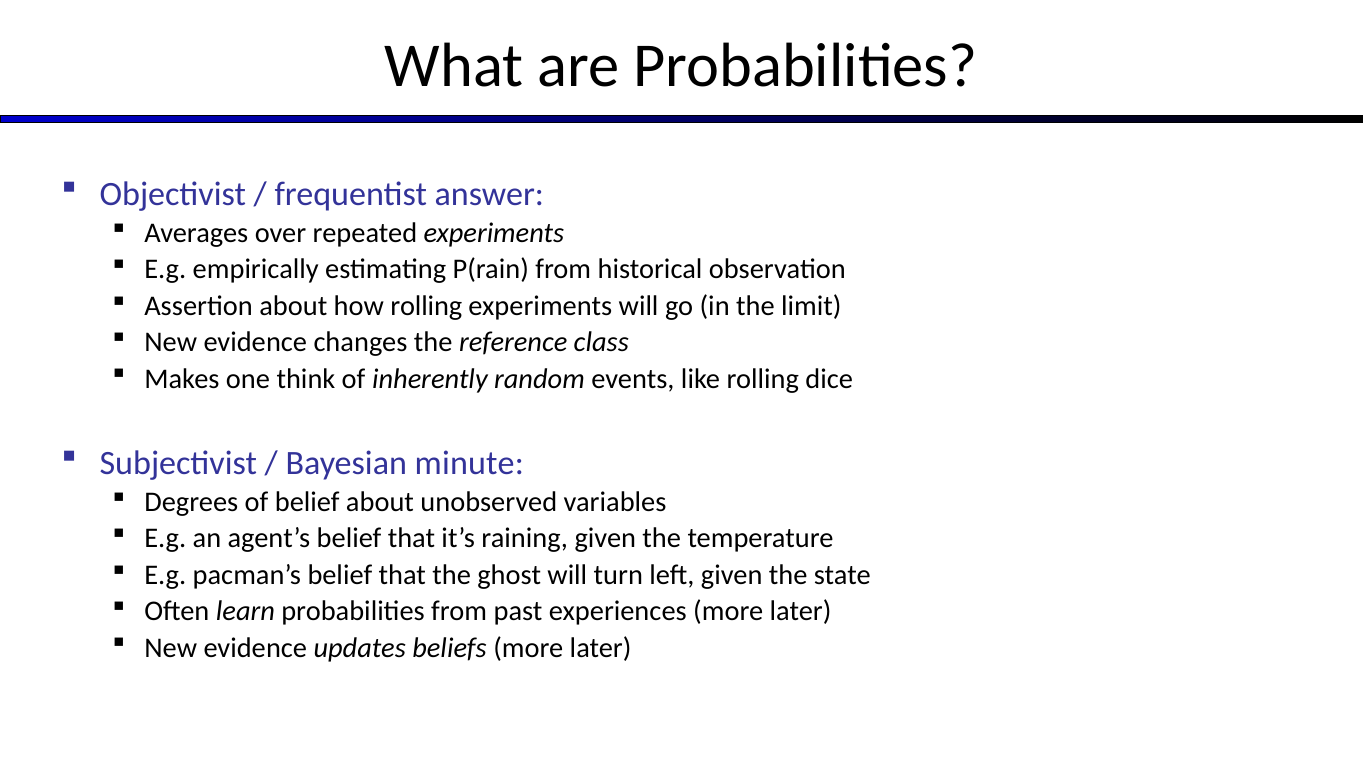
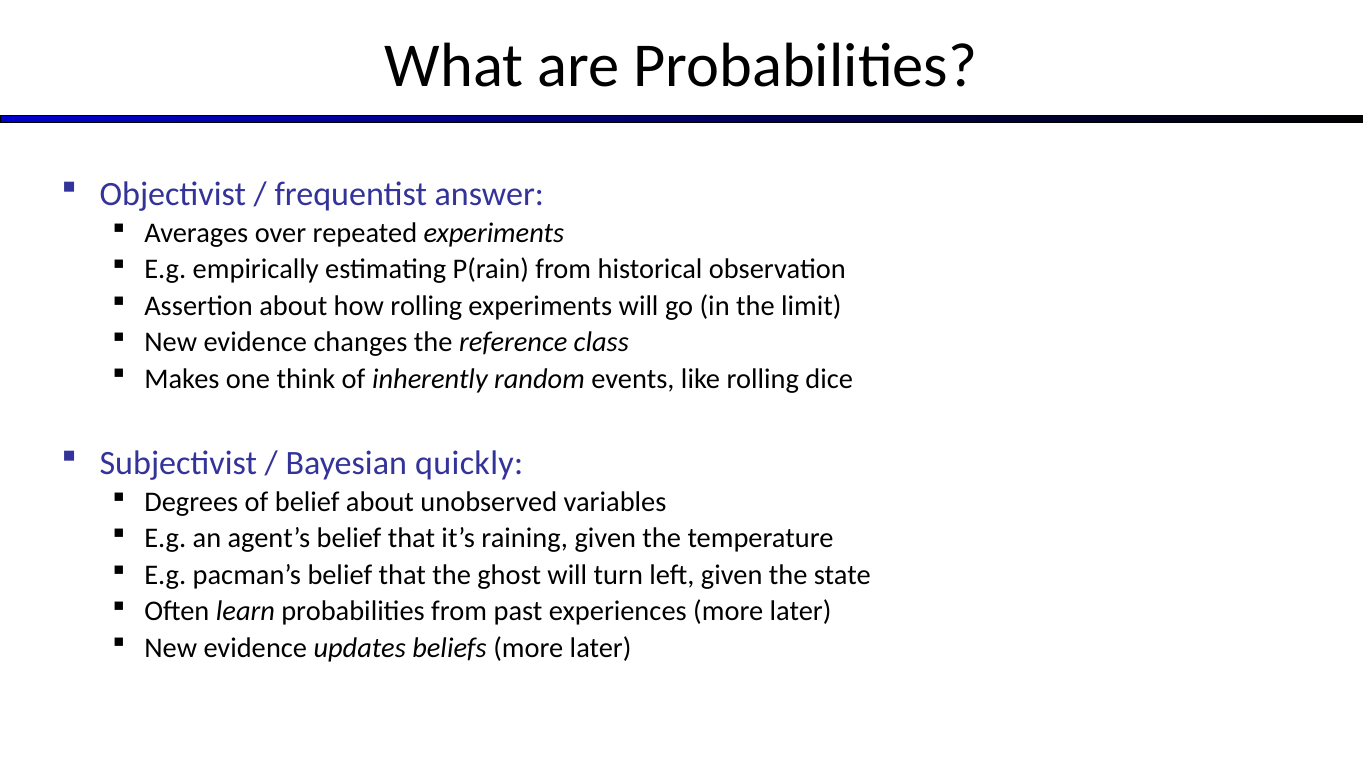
minute: minute -> quickly (469, 463)
